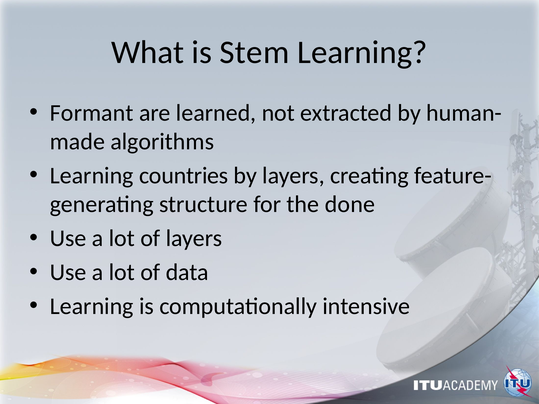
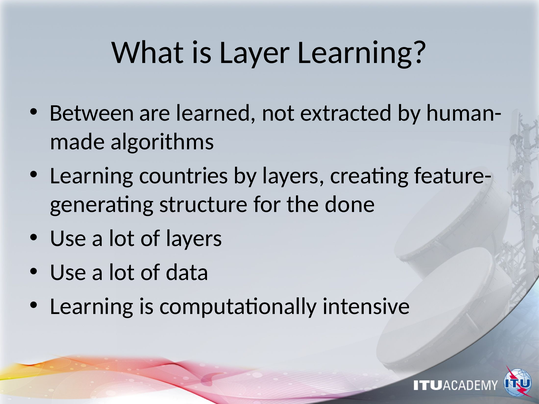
Stem: Stem -> Layer (255, 52)
Formant: Formant -> Between (92, 113)
